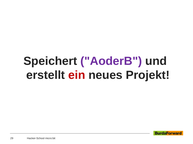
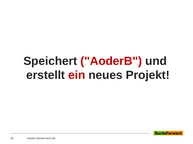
AoderB colour: purple -> red (111, 61)
